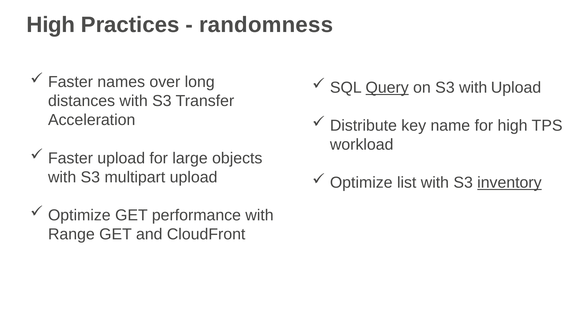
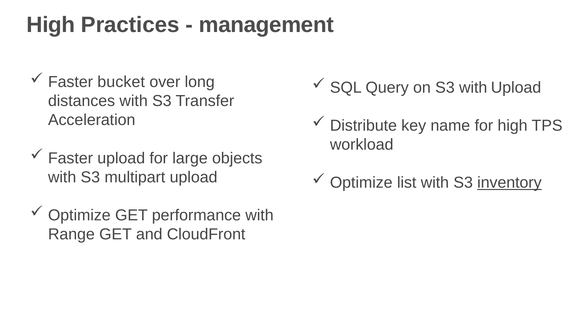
randomness: randomness -> management (266, 25)
names: names -> bucket (121, 82)
Query underline: present -> none (387, 88)
